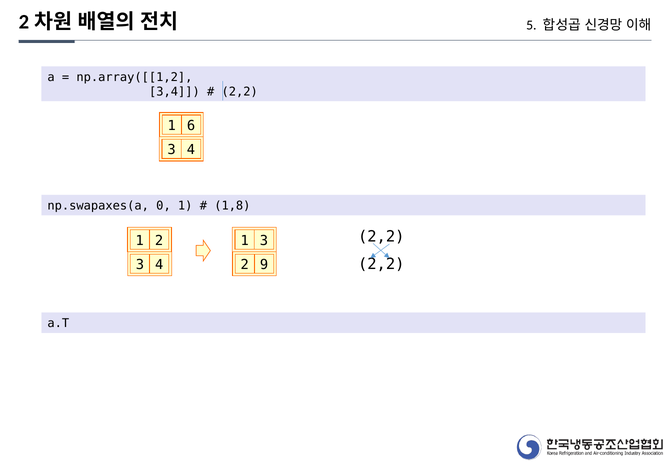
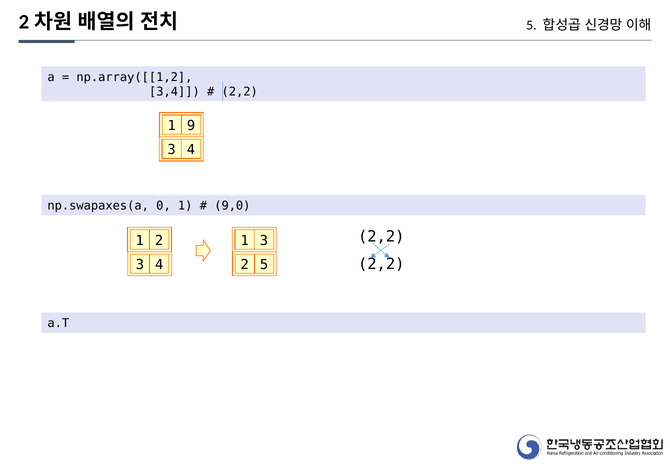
6: 6 -> 9 (191, 126)
1,8: 1,8 -> 9,0 (232, 206)
2 9: 9 -> 5 (264, 265)
